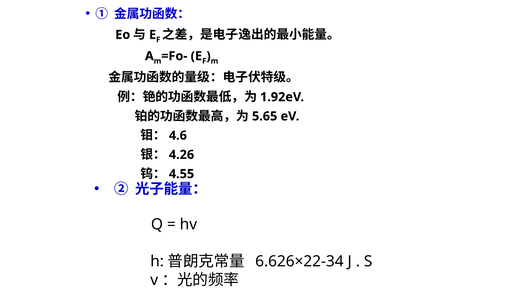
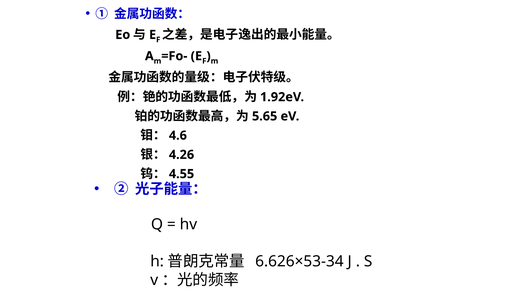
6.626×22-34: 6.626×22-34 -> 6.626×53-34 (299, 261)
